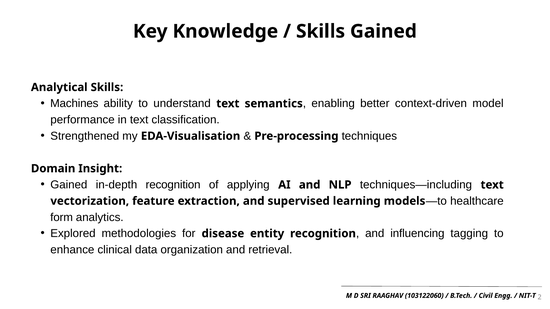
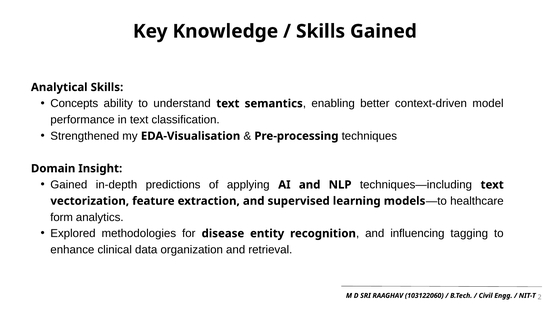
Machines: Machines -> Concepts (74, 104)
in-depth recognition: recognition -> predictions (173, 185)
